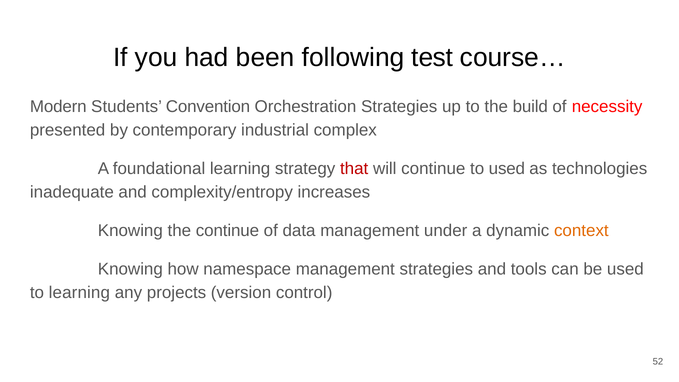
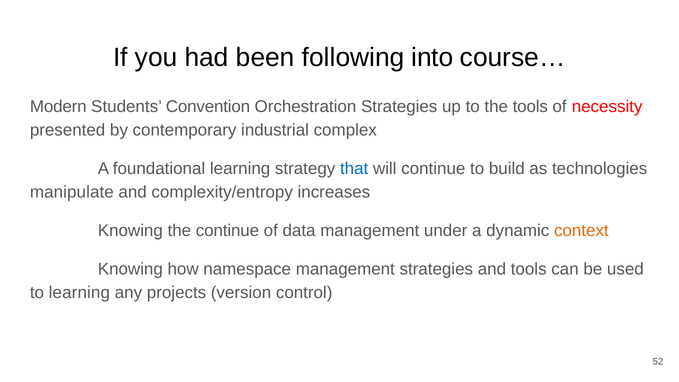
test: test -> into (432, 58)
the build: build -> tools (530, 107)
that colour: red -> blue (354, 169)
to used: used -> build (507, 169)
inadequate: inadequate -> manipulate (72, 192)
